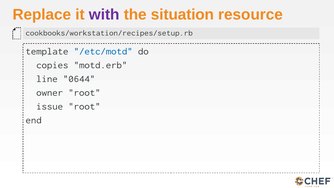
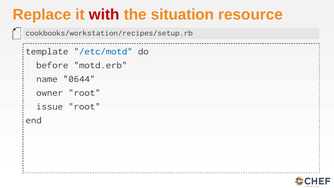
with colour: purple -> red (104, 14)
copies: copies -> before (52, 65)
line: line -> name (47, 79)
